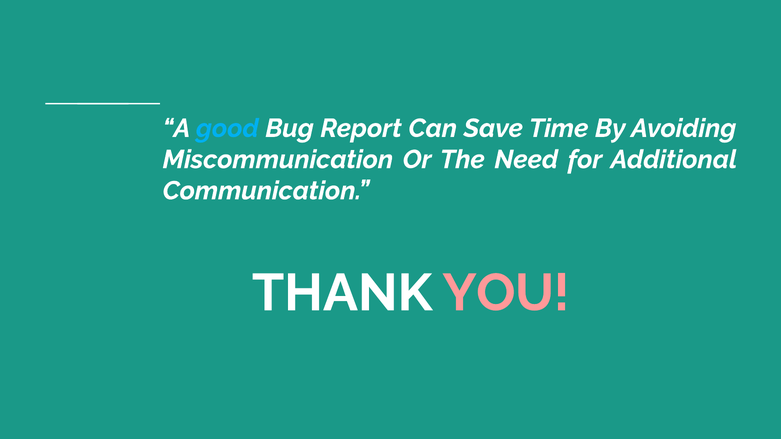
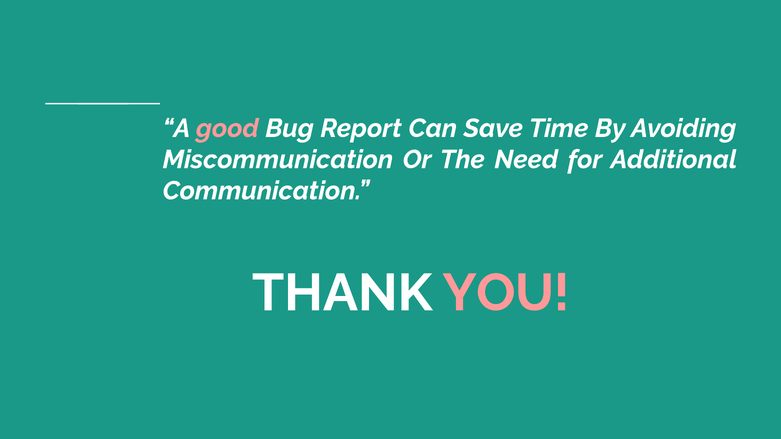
good colour: light blue -> pink (227, 128)
